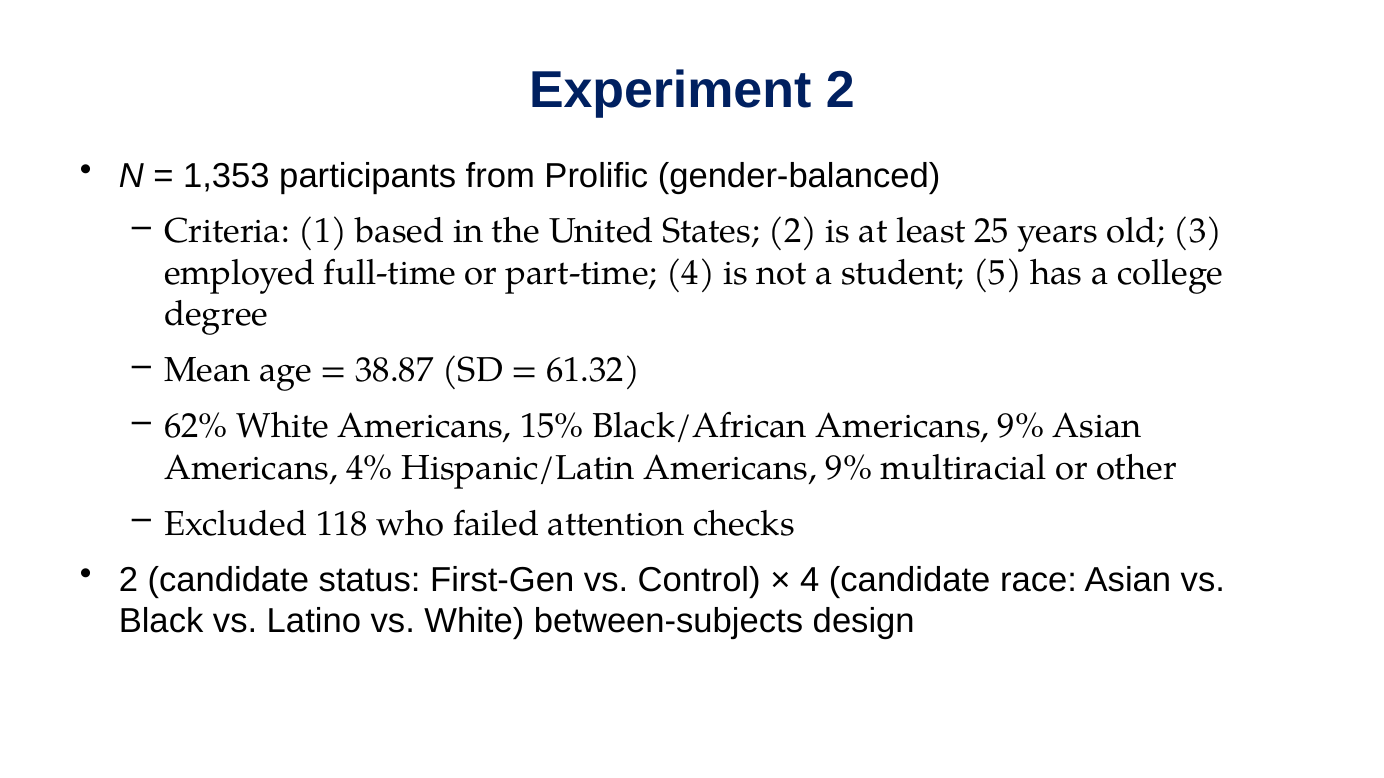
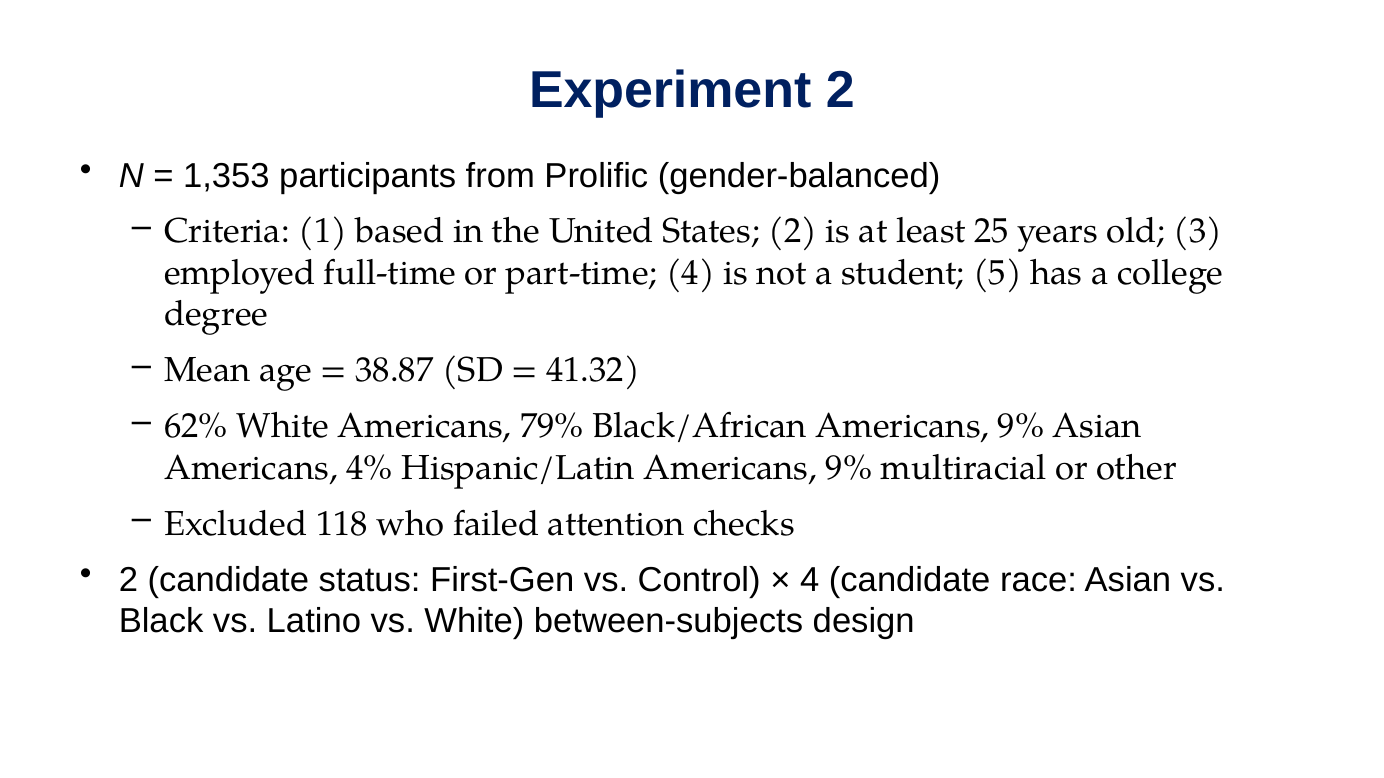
61.32: 61.32 -> 41.32 (593, 371)
15%: 15% -> 79% (552, 427)
